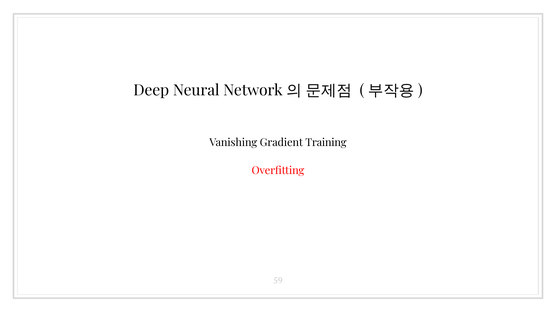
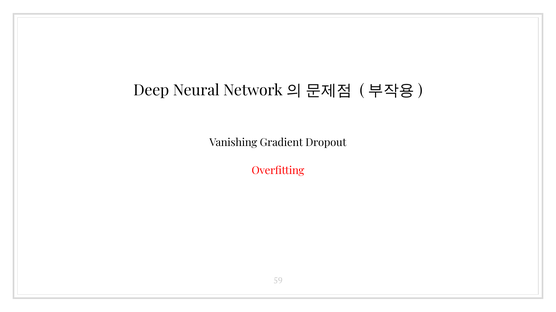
Training: Training -> Dropout (326, 143)
